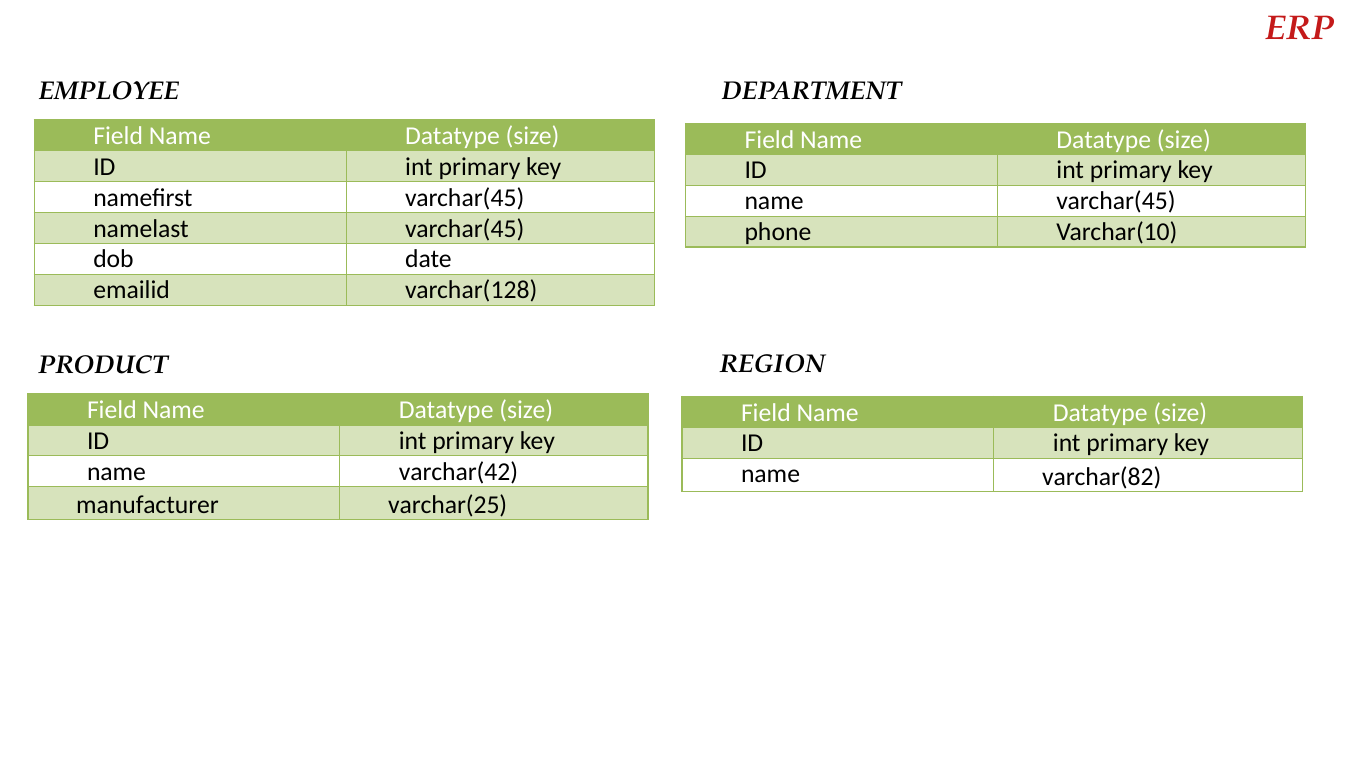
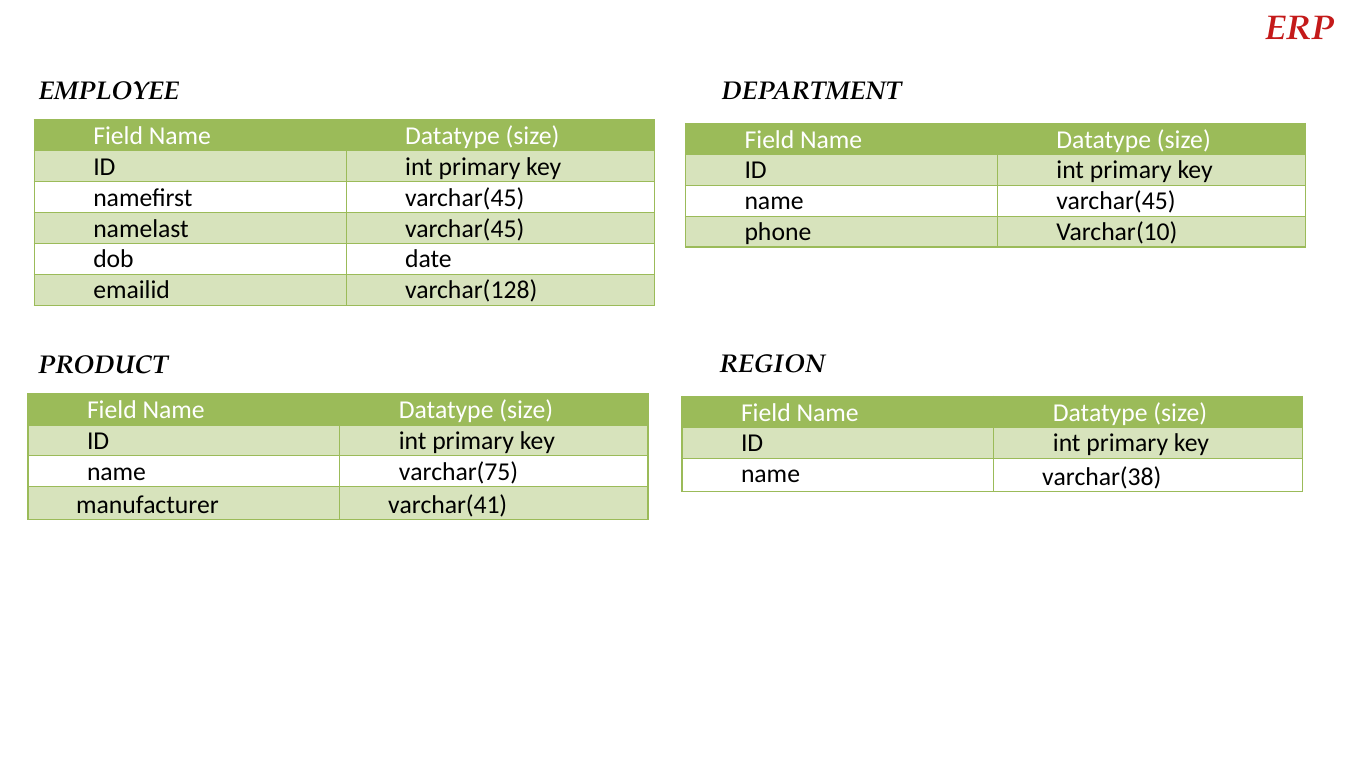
varchar(42: varchar(42 -> varchar(75 (458, 472)
varchar(82: varchar(82 -> varchar(38 (1102, 476)
varchar(25: varchar(25 -> varchar(41 (448, 505)
